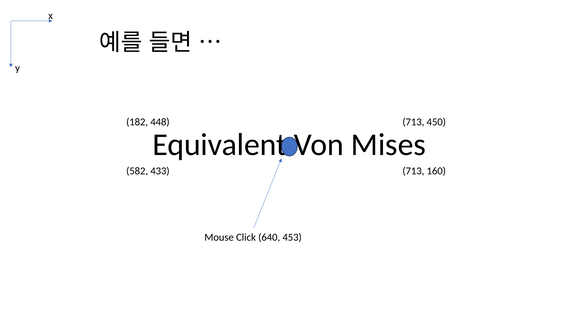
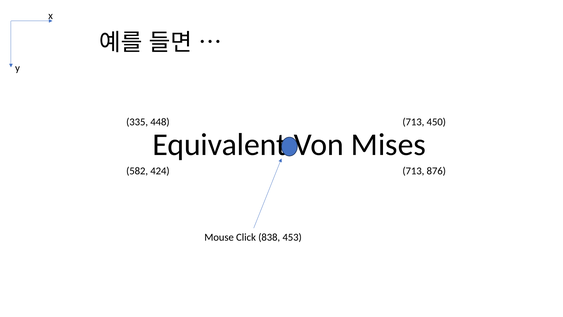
182: 182 -> 335 (137, 122)
433: 433 -> 424 (160, 171)
160: 160 -> 876 (436, 171)
640: 640 -> 838 (269, 237)
